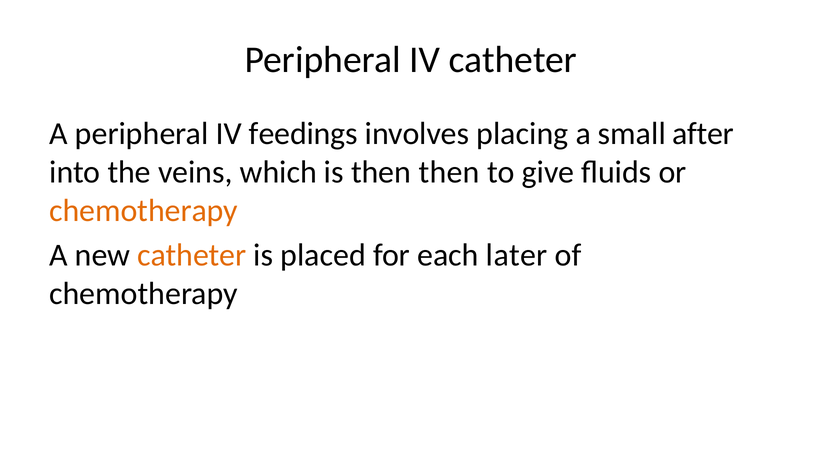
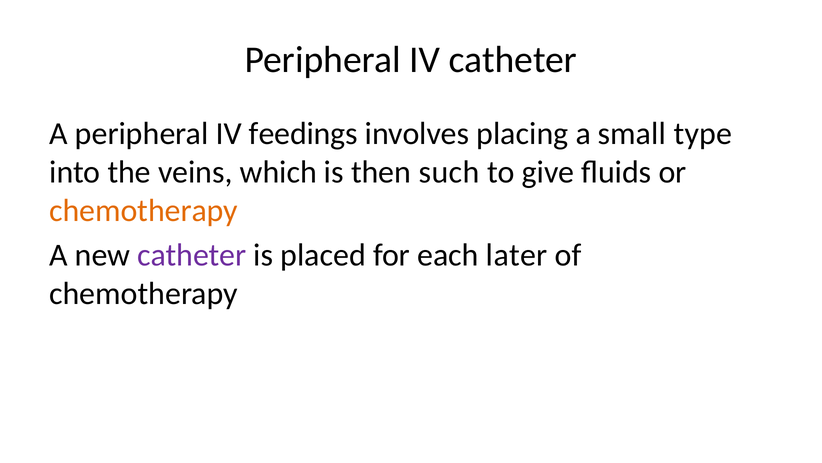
after: after -> type (703, 133)
then then: then -> such (449, 172)
catheter colour: orange -> purple (192, 255)
